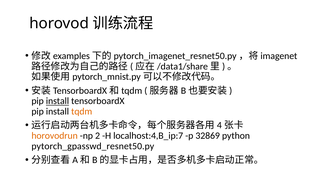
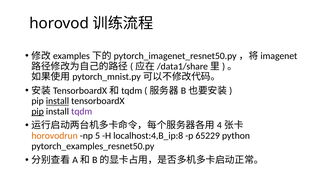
pip underline: none -> present (38, 112)
tqdm colour: orange -> purple (82, 112)
2: 2 -> 5 (98, 136)
localhost:4,B_ip:7: localhost:4,B_ip:7 -> localhost:4,B_ip:8 (148, 136)
32869: 32869 -> 65229 (208, 136)
pytorch_gpasswd_resnet50.py: pytorch_gpasswd_resnet50.py -> pytorch_examples_resnet50.py (93, 146)
